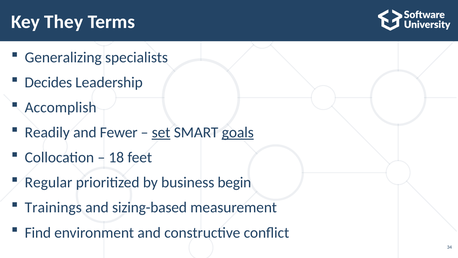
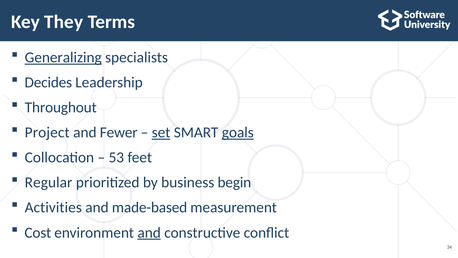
Generalizing underline: none -> present (63, 57)
Accomplish: Accomplish -> Throughout (61, 107)
Readily: Readily -> Project (47, 132)
18: 18 -> 53 (116, 157)
Trainings: Trainings -> Activities (53, 207)
sizing-based: sizing-based -> made-based (150, 207)
Find: Find -> Cost (38, 232)
and underline: none -> present (149, 232)
